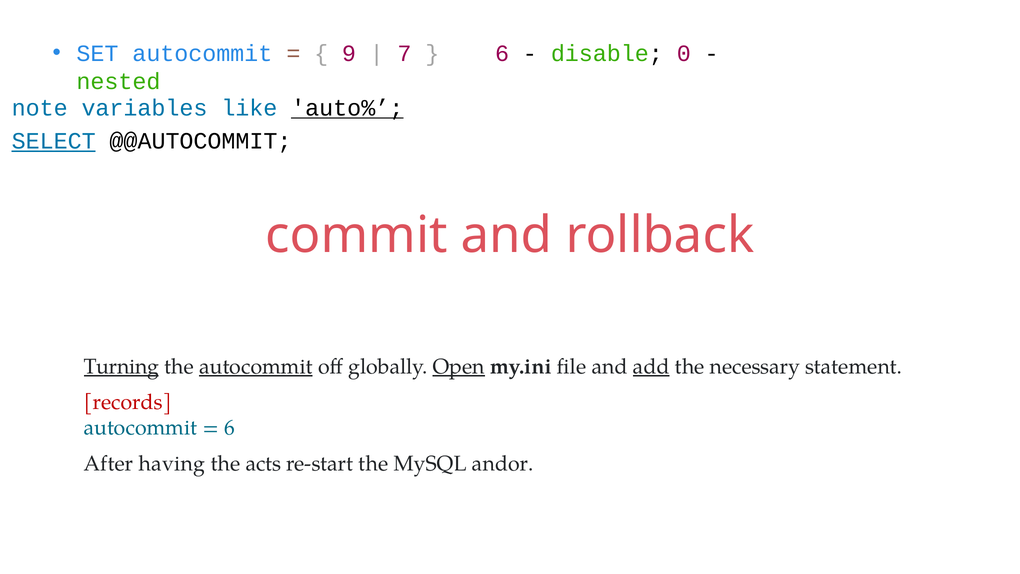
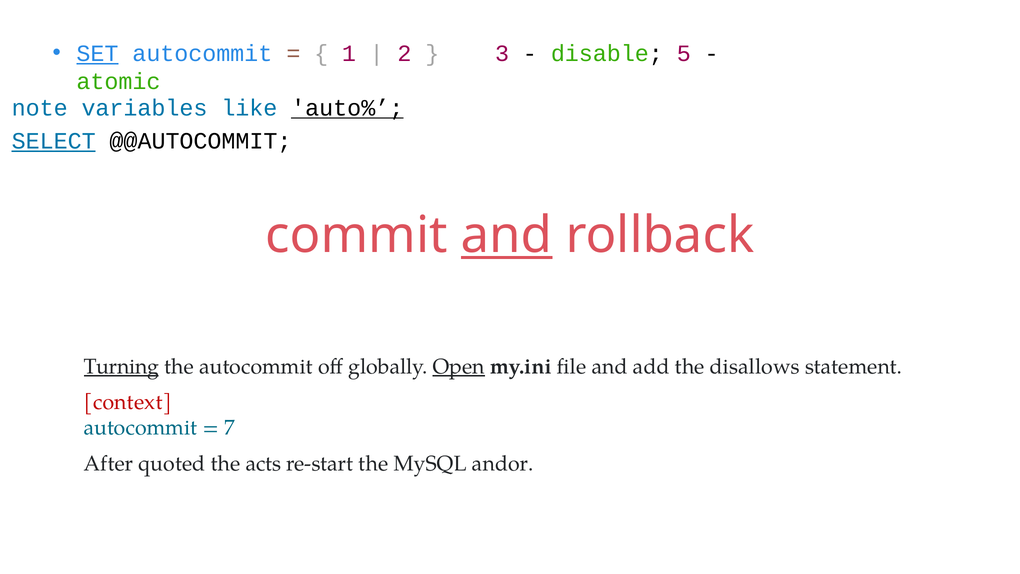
SET underline: none -> present (97, 53)
9: 9 -> 1 (349, 53)
7: 7 -> 2 (405, 53)
6: 6 -> 3 (502, 53)
0: 0 -> 5 (684, 53)
nested: nested -> atomic (118, 82)
and underline: none -> present (507, 236)
autocommit underline: present -> none (256, 367)
add underline: present -> none (651, 367)
necessary: necessary -> disallows (755, 367)
records: records -> context (128, 402)
6: 6 -> 7 (229, 428)
having: having -> quoted (172, 463)
